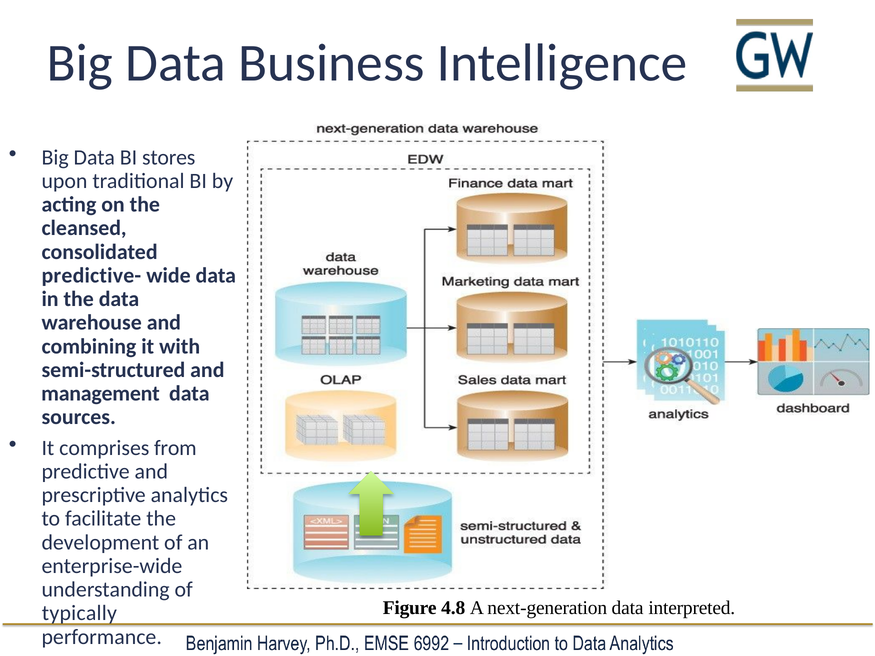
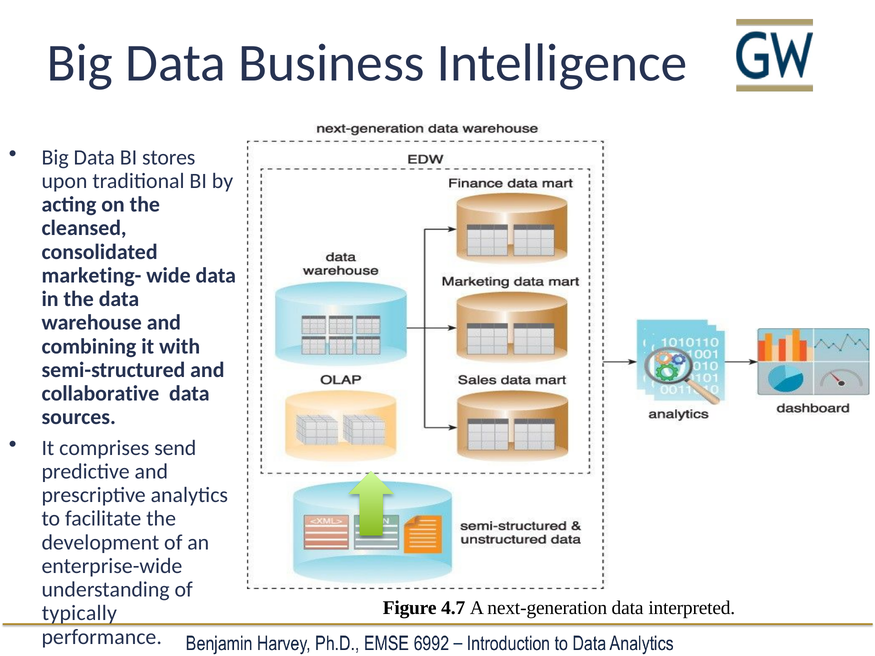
predictive-: predictive- -> marketing- (91, 276)
management: management -> collaborative (100, 394)
from: from -> send (175, 448)
4.8: 4.8 -> 4.7 (453, 608)
